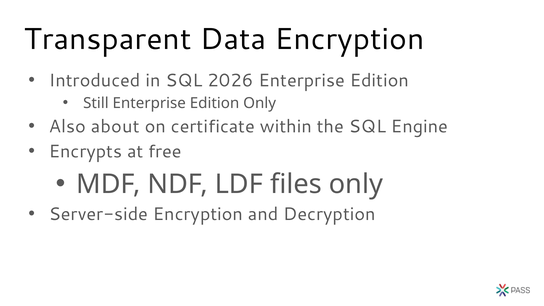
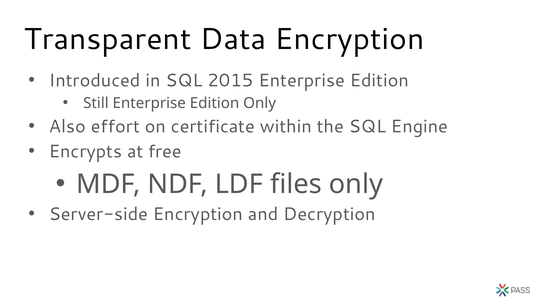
2026: 2026 -> 2015 (230, 81)
about: about -> effort (115, 127)
